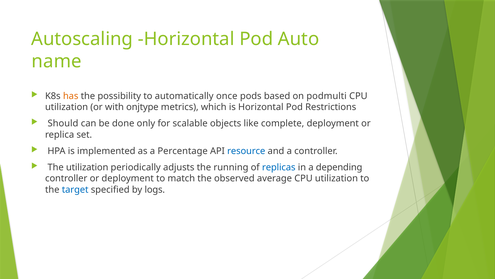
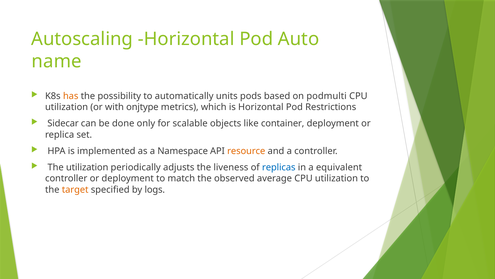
once: once -> units (227, 96)
Should: Should -> Sidecar (63, 123)
complete: complete -> container (283, 123)
Percentage: Percentage -> Namespace (183, 151)
resource colour: blue -> orange (246, 151)
running: running -> liveness (231, 167)
depending: depending -> equivalent (339, 167)
target colour: blue -> orange (75, 189)
